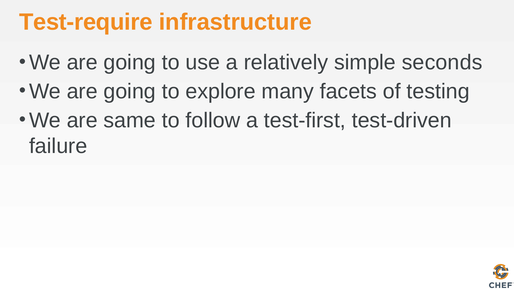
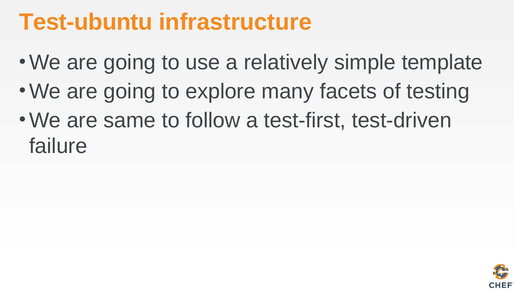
Test-require: Test-require -> Test-ubuntu (86, 22)
seconds: seconds -> template (442, 63)
